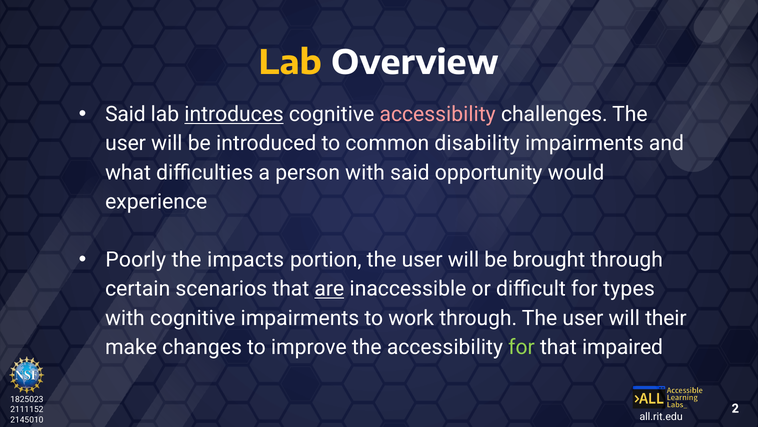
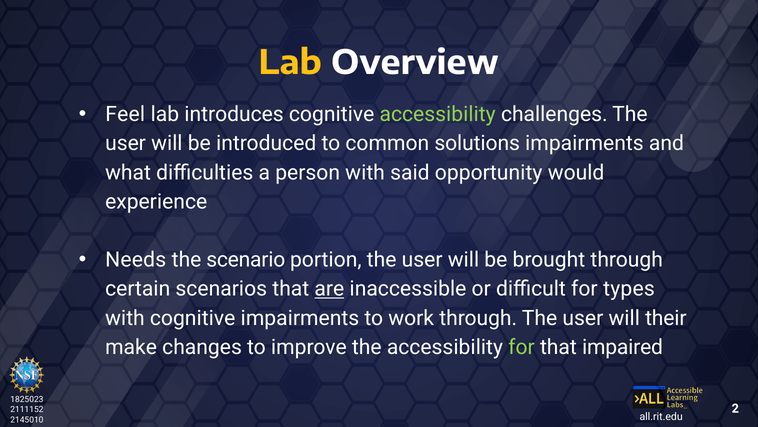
Said: Said -> Feel (125, 114)
introduces underline: present -> none (234, 114)
accessibility colour: pink -> light green (438, 114)
disability: disability -> solutions (477, 143)
Poorly: Poorly -> Needs (136, 260)
impacts: impacts -> scenario (246, 260)
